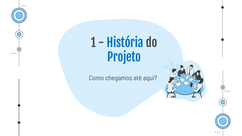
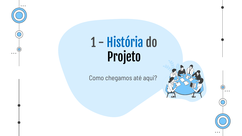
Projeto colour: blue -> black (124, 58)
